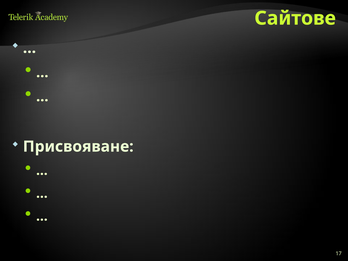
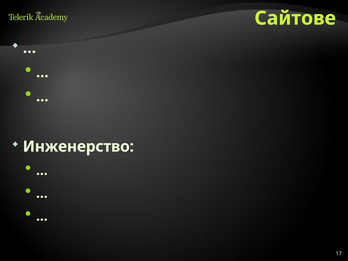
Присвояване: Присвояване -> Инженерство (78, 147)
